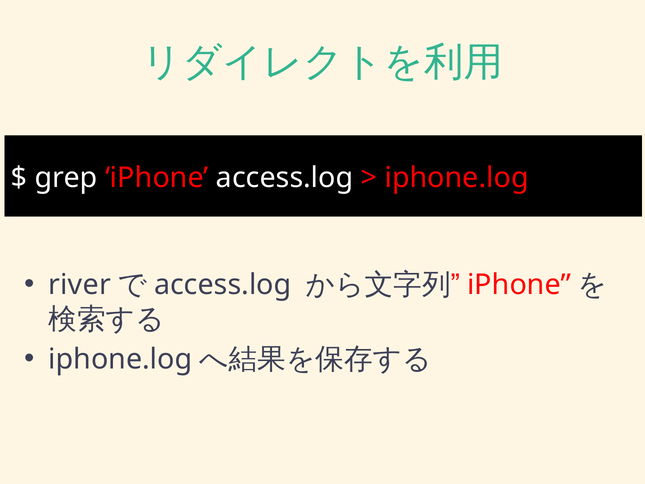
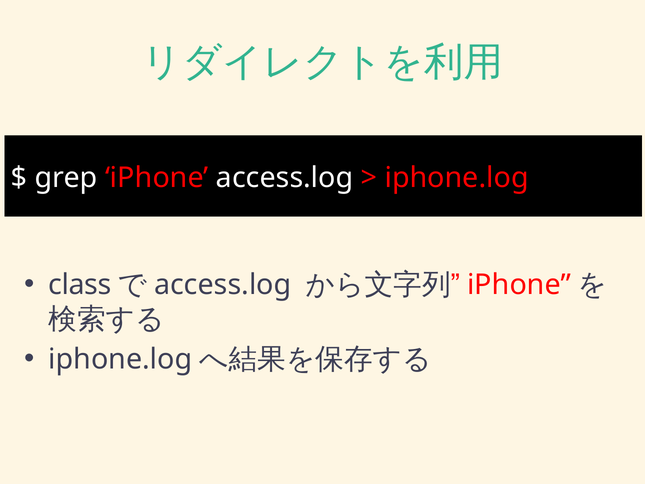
river: river -> class (80, 285)
